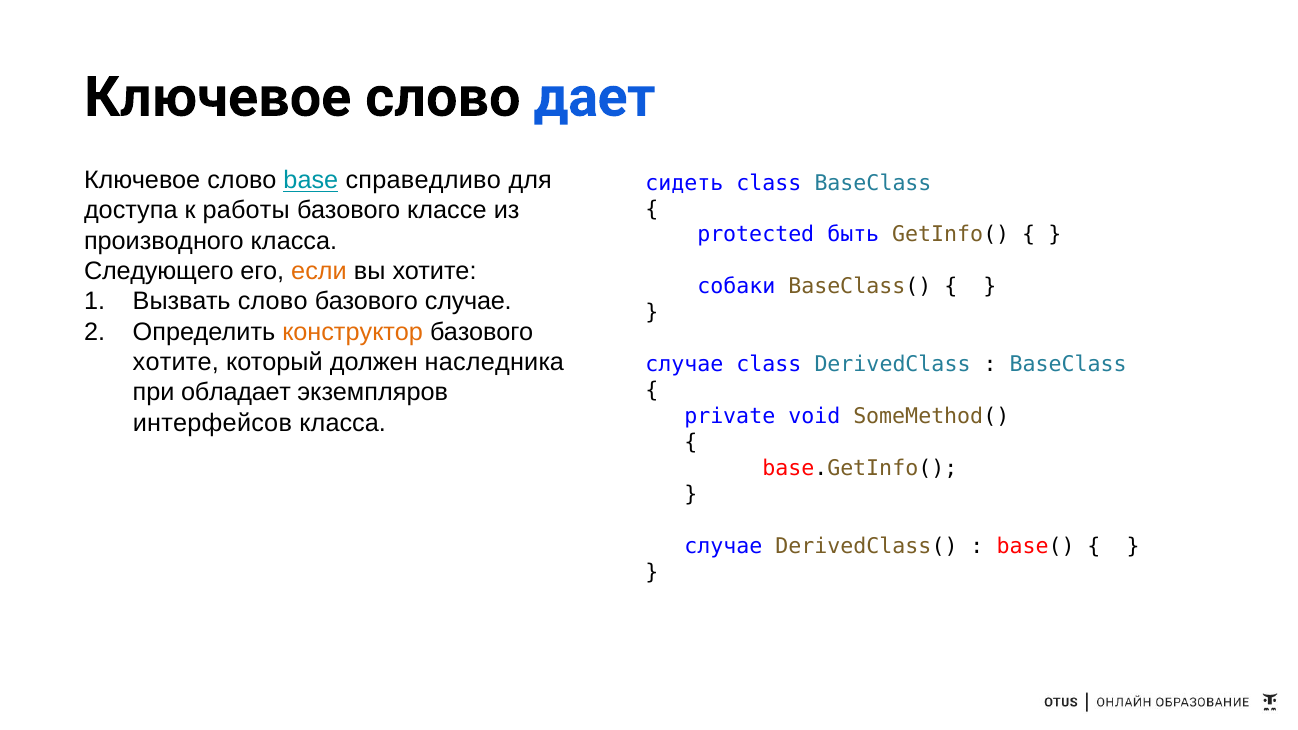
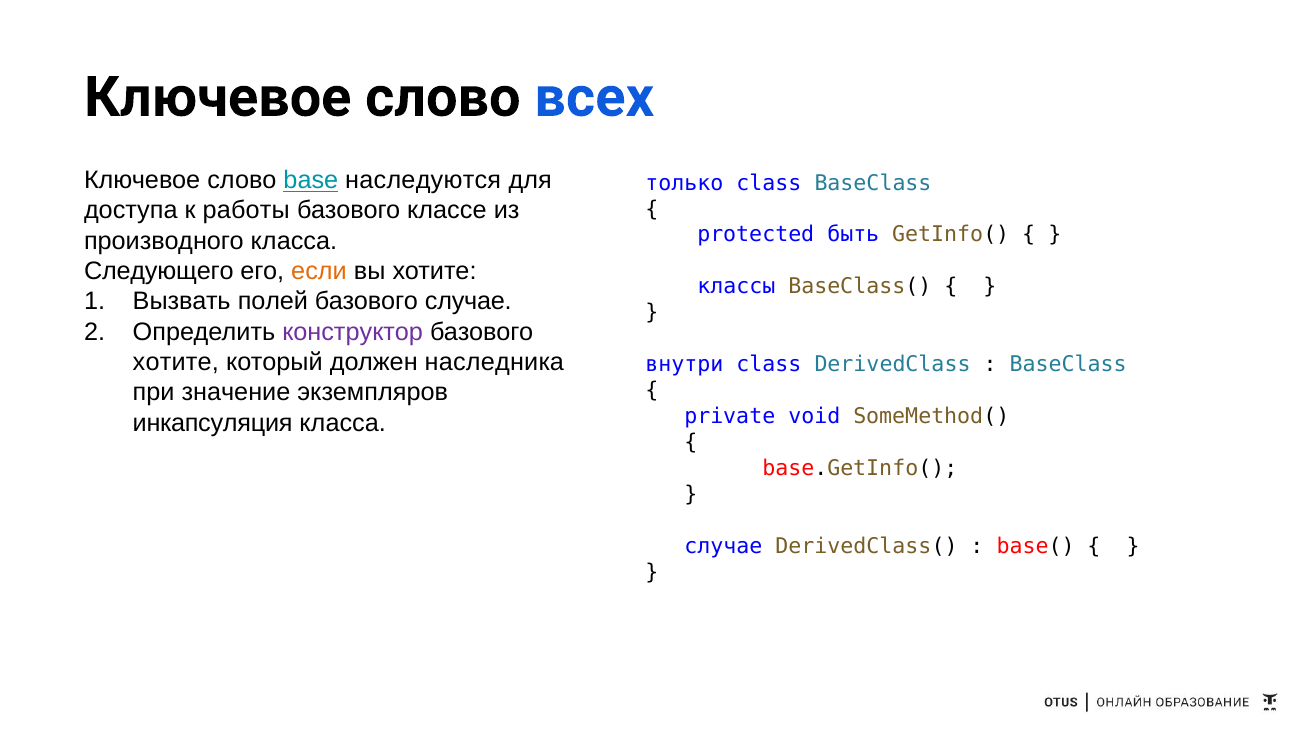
дает: дает -> всех (594, 97)
справедливо: справедливо -> наследуются (423, 180)
cидеть: cидеть -> только (684, 183)
собаки: собаки -> классы (736, 287)
Вызвать слово: слово -> полей (273, 302)
конструктор colour: orange -> purple (353, 332)
случае: случае -> внутри (684, 365)
обладает: обладает -> значение (236, 393)
интерфейсов: интерфейсов -> инкапсуляция (213, 423)
